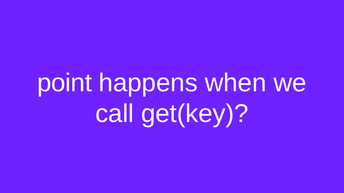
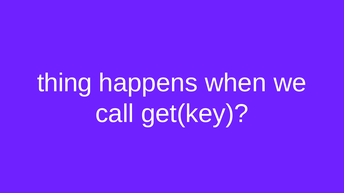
point: point -> thing (65, 83)
